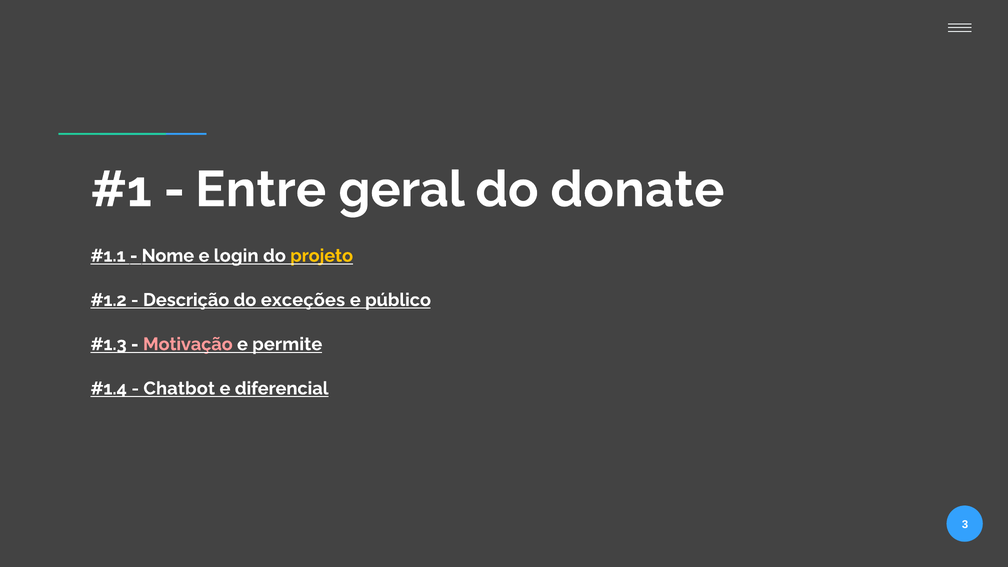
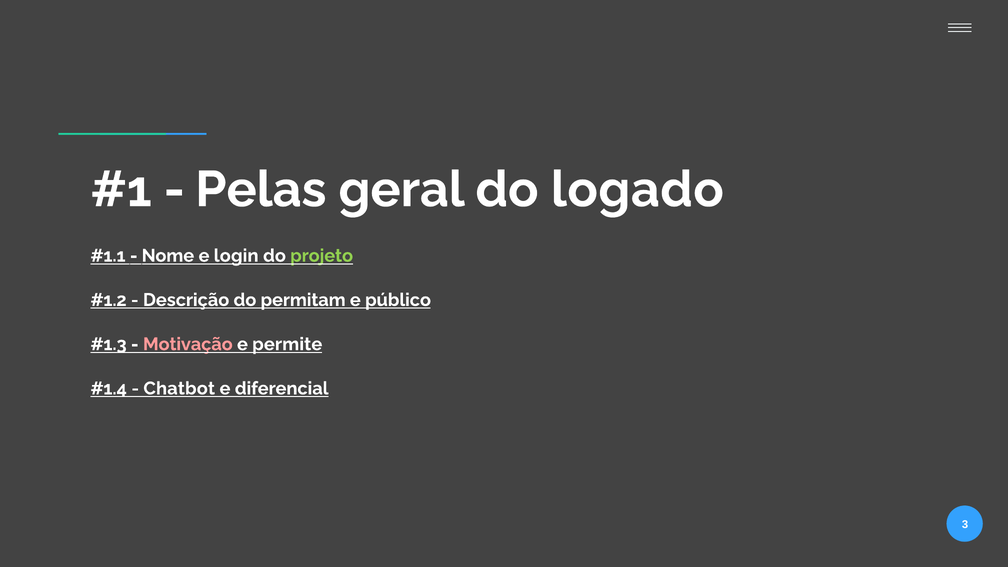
Entre: Entre -> Pelas (261, 190)
donate: donate -> logado (637, 190)
projeto colour: yellow -> light green (322, 256)
exceções: exceções -> permitam (303, 300)
